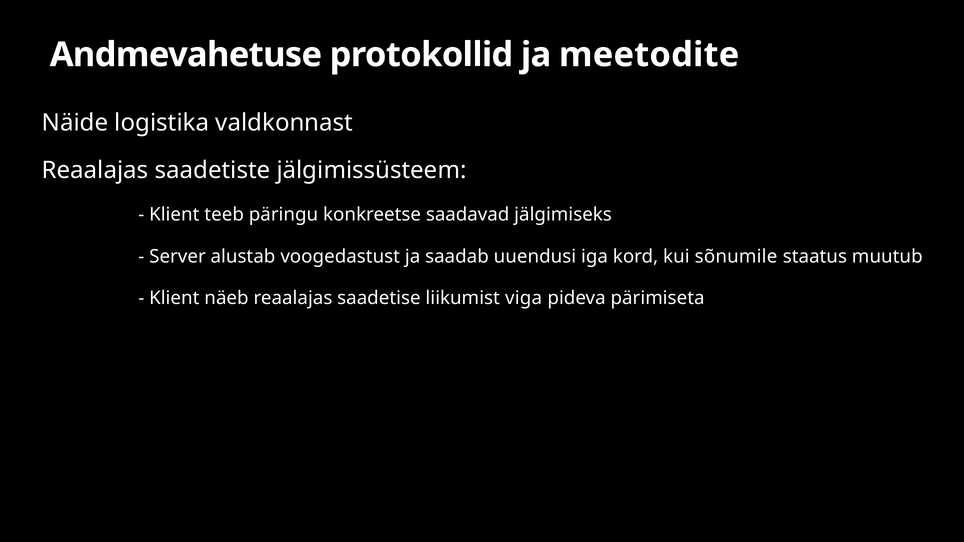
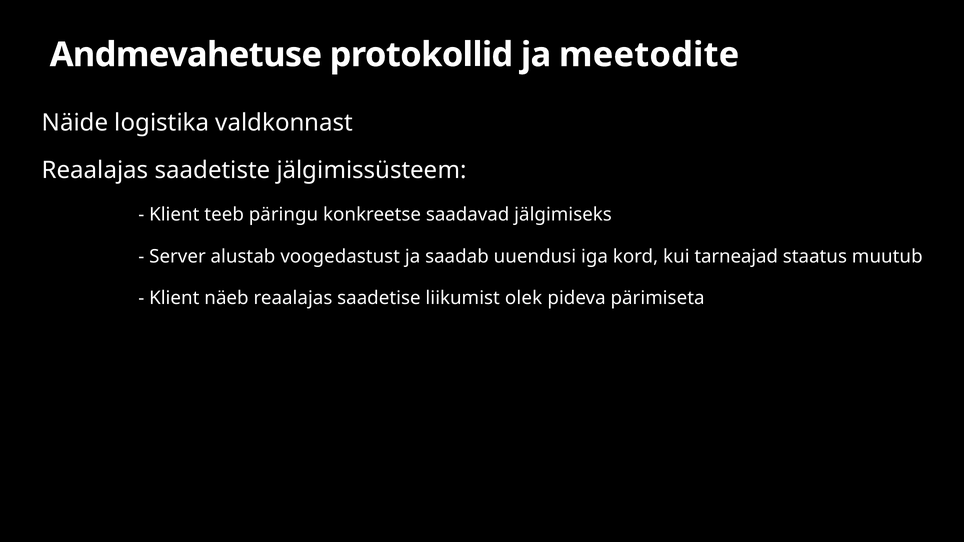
sõnumile: sõnumile -> tarneajad (736, 257)
viga: viga -> olek (524, 298)
